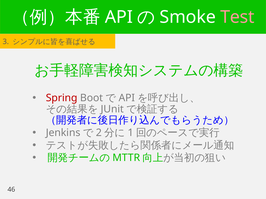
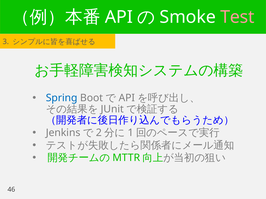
Spring colour: red -> blue (62, 98)
